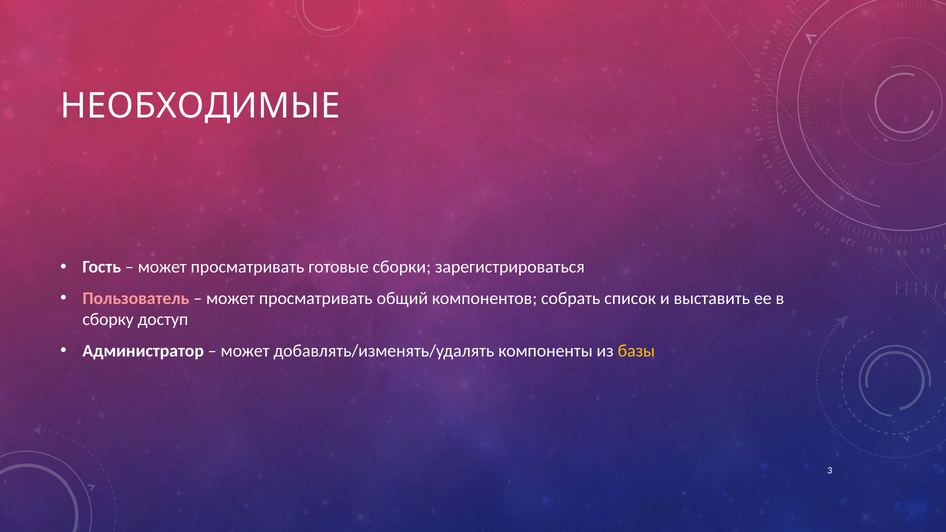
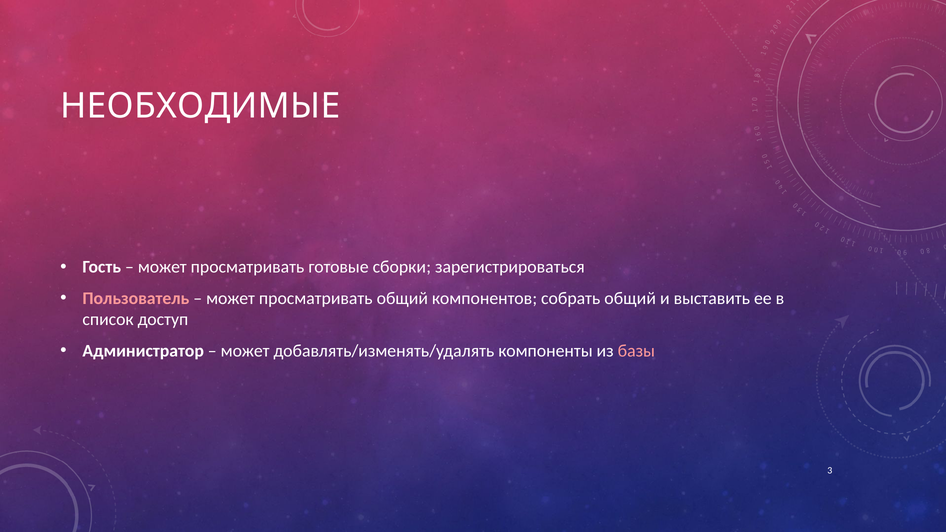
собрать список: список -> общий (630, 298)
сборку: сборку -> список (108, 320)
базы colour: yellow -> pink (636, 351)
